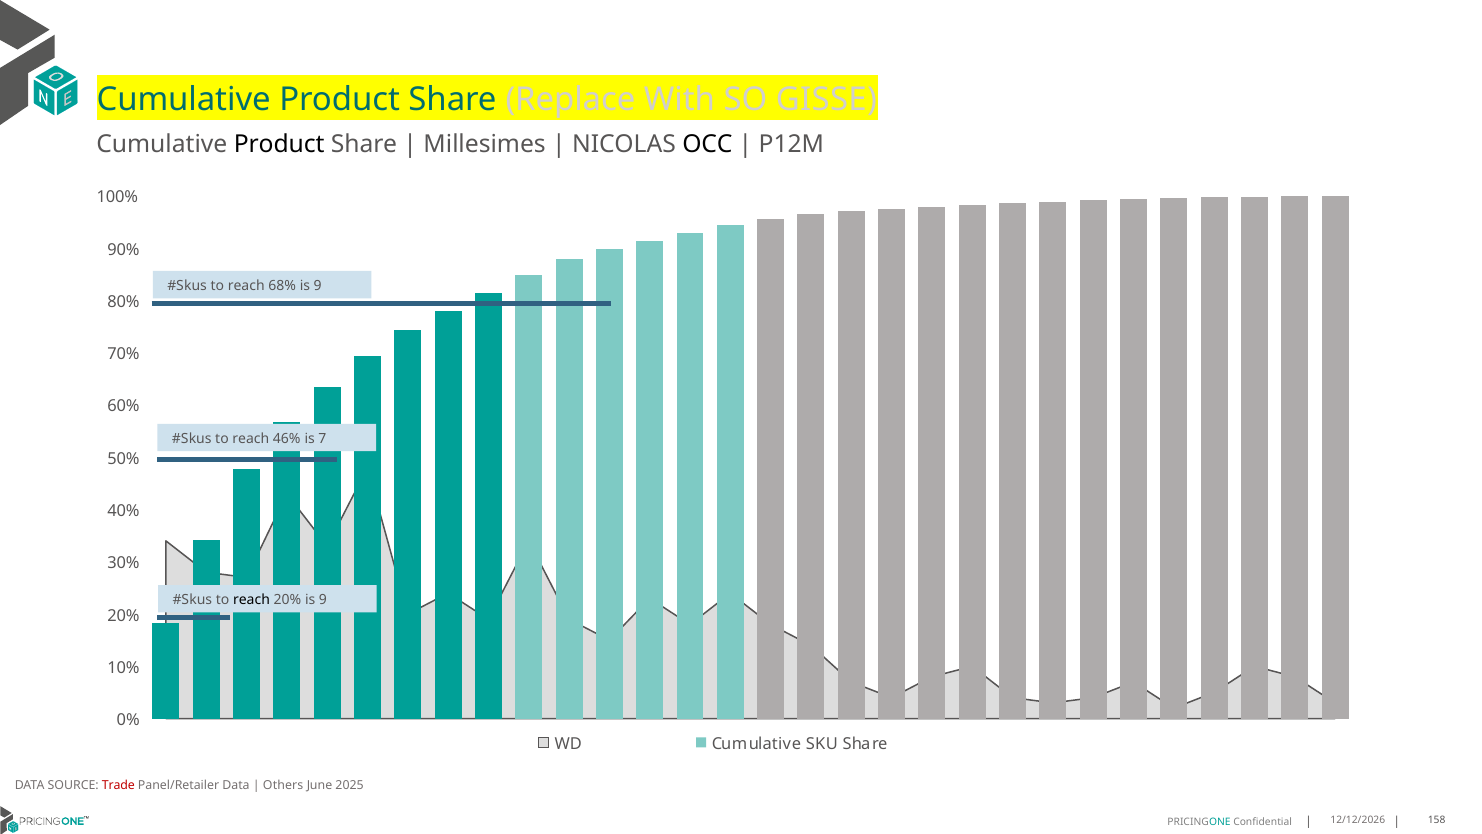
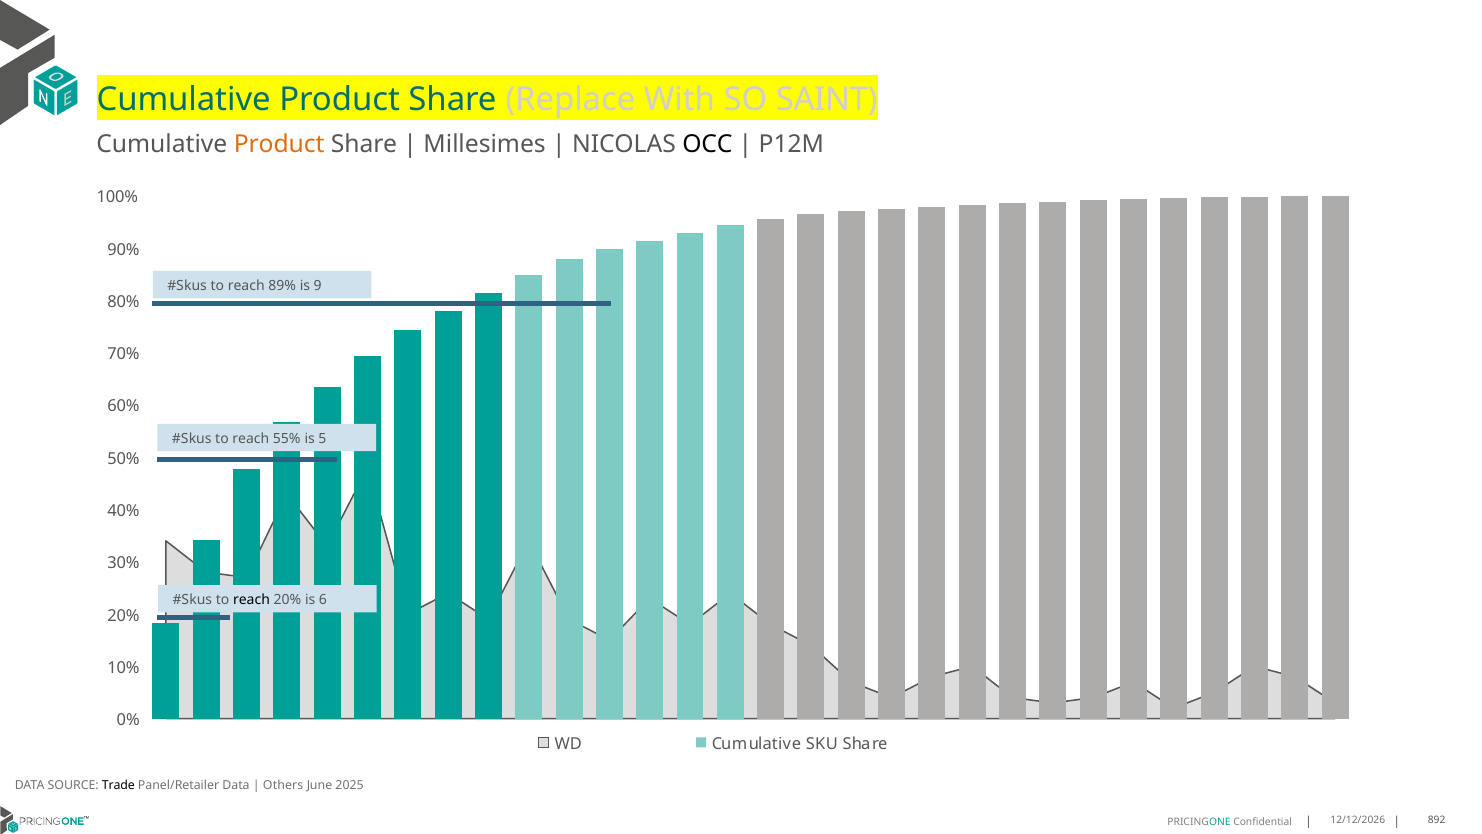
GISSE: GISSE -> SAINT (827, 100)
Product colour: black -> orange (279, 144)
68%: 68% -> 89% (282, 285)
46%: 46% -> 55% (287, 438)
7: 7 -> 5 (322, 438)
20% is 9: 9 -> 6 (323, 599)
Trade colour: red -> black (118, 785)
158: 158 -> 892 (1437, 820)
